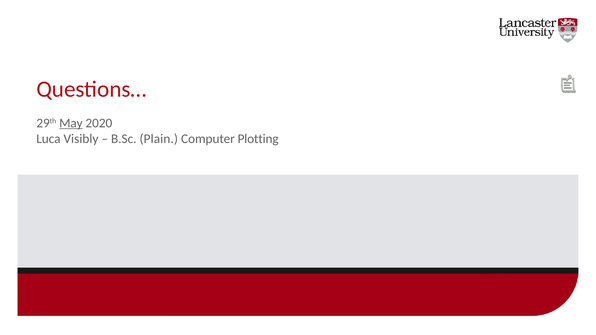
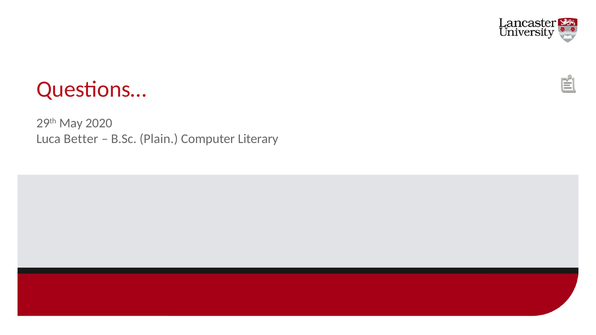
May underline: present -> none (71, 123)
Visibly: Visibly -> Better (81, 139)
Plotting: Plotting -> Literary (258, 139)
